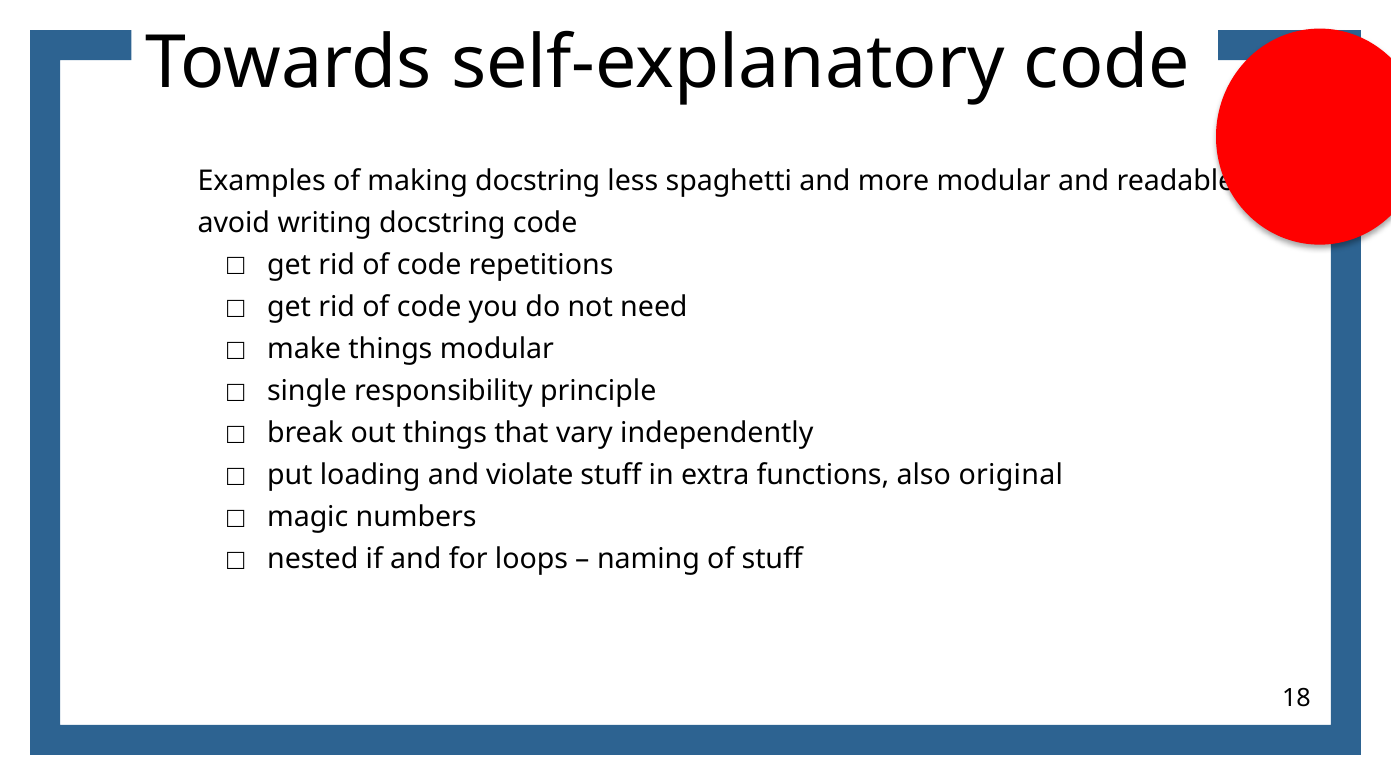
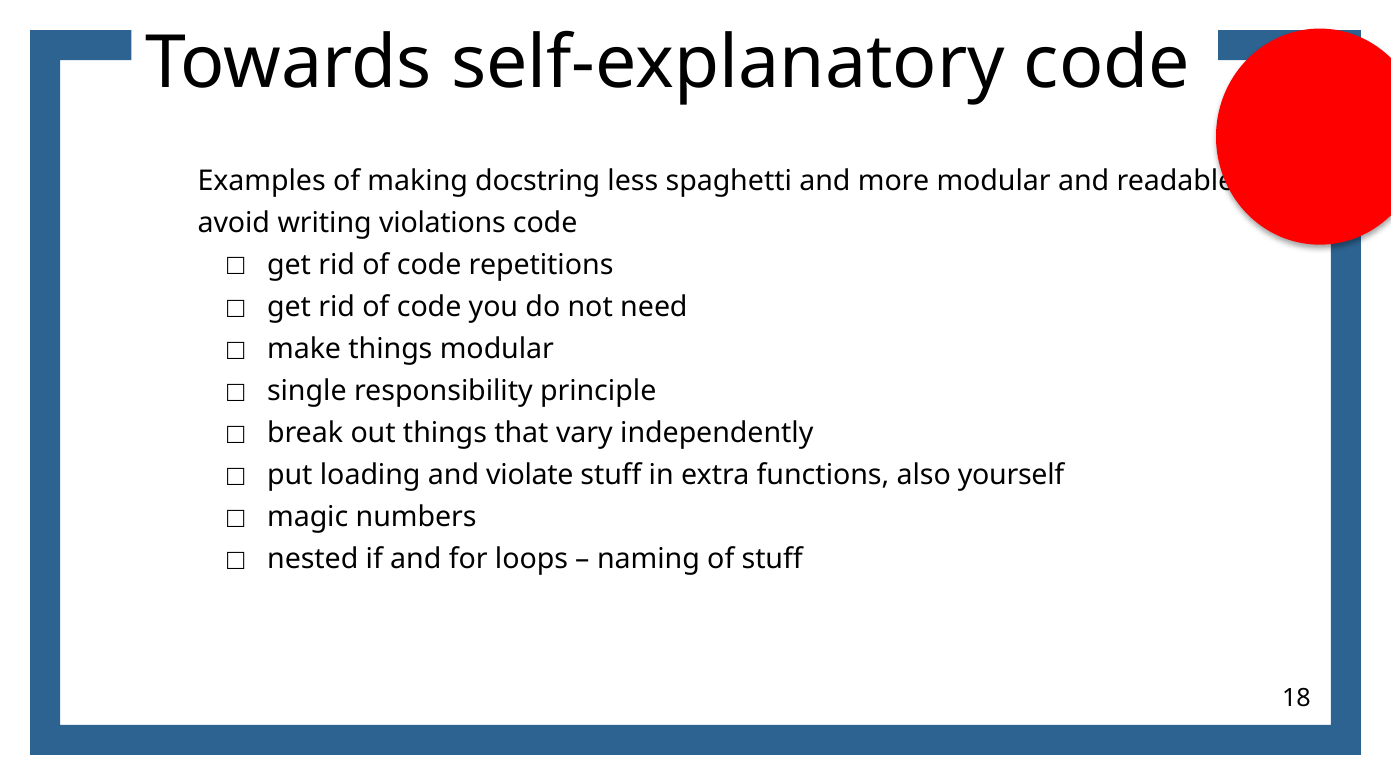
writing docstring: docstring -> violations (442, 223)
original: original -> yourself (1011, 475)
